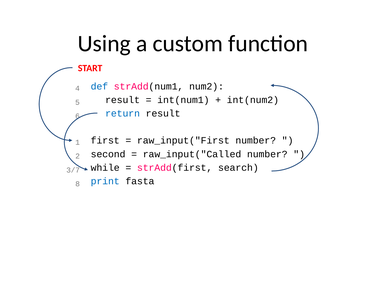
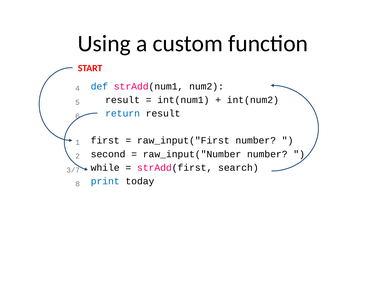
raw_input("Called: raw_input("Called -> raw_input("Number (192, 154)
fasta: fasta -> today (140, 181)
